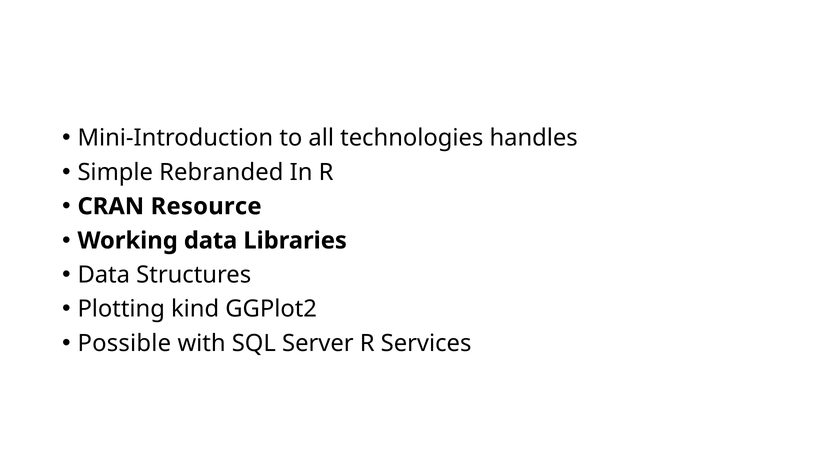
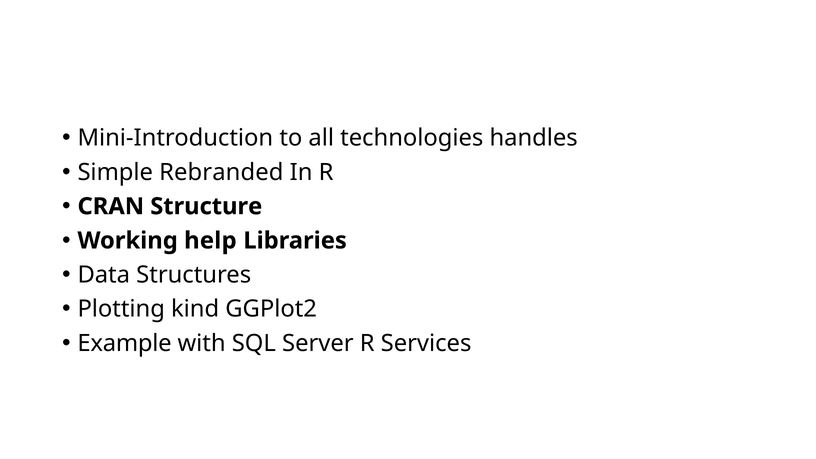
Resource: Resource -> Structure (206, 206)
Working data: data -> help (210, 241)
Possible: Possible -> Example (125, 343)
